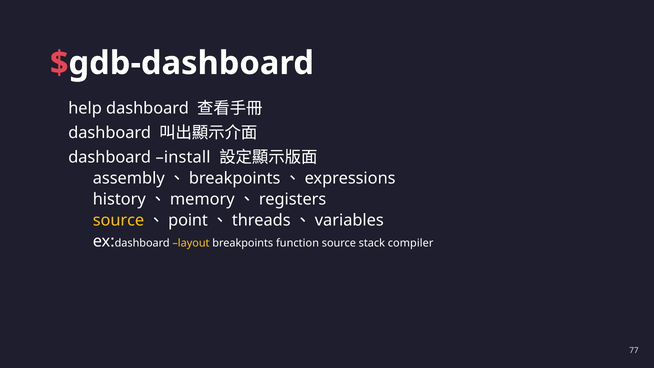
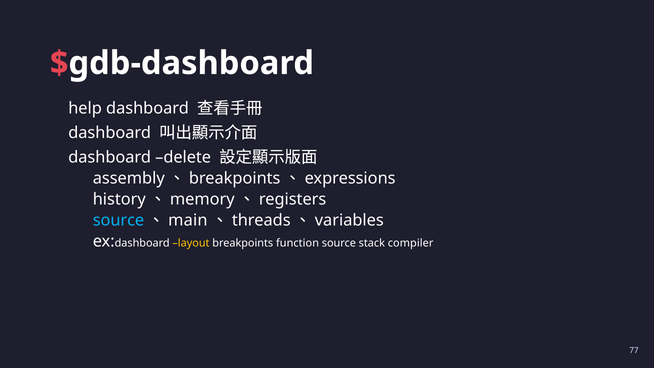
install: install -> delete (183, 157)
source colour: yellow -> light blue (118, 220)
point: point -> main (188, 220)
